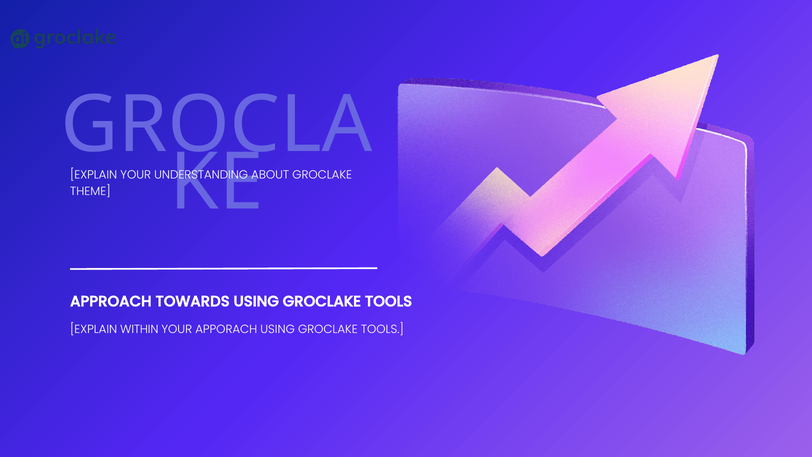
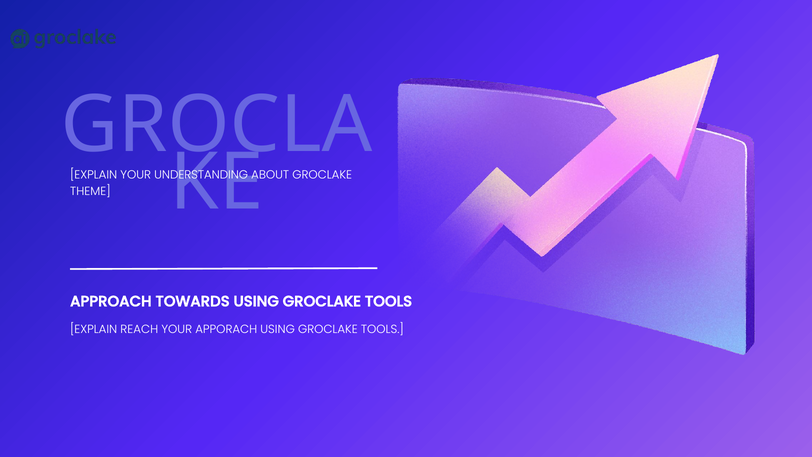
WITHIN: WITHIN -> REACH (139, 329)
